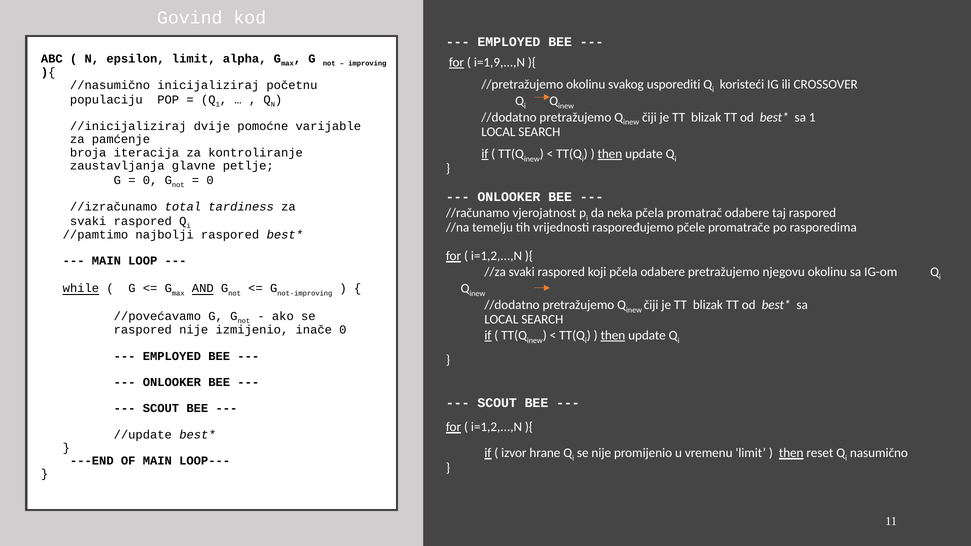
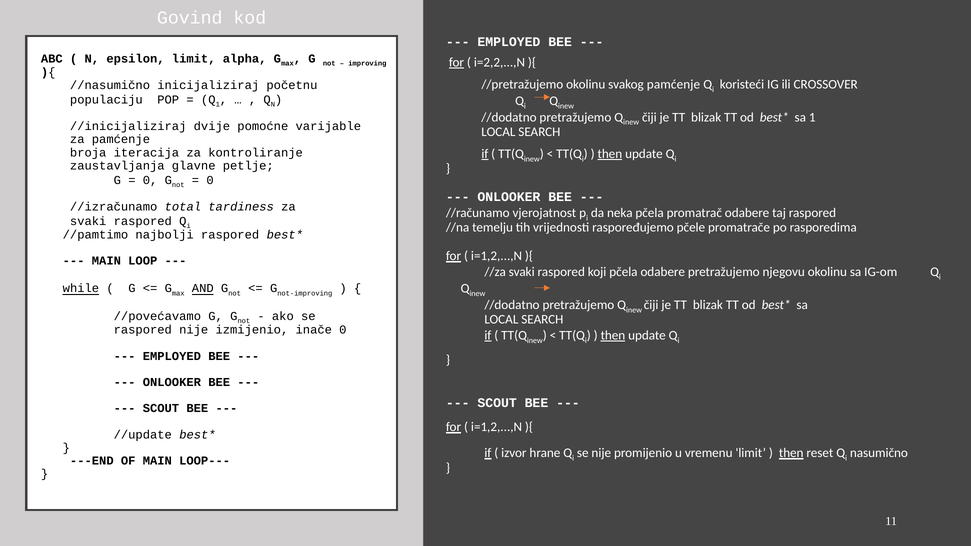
i=1,9,...,N: i=1,9,...,N -> i=2,2,...,N (499, 62)
svakog usporediti: usporediti -> pamćenje (674, 84)
